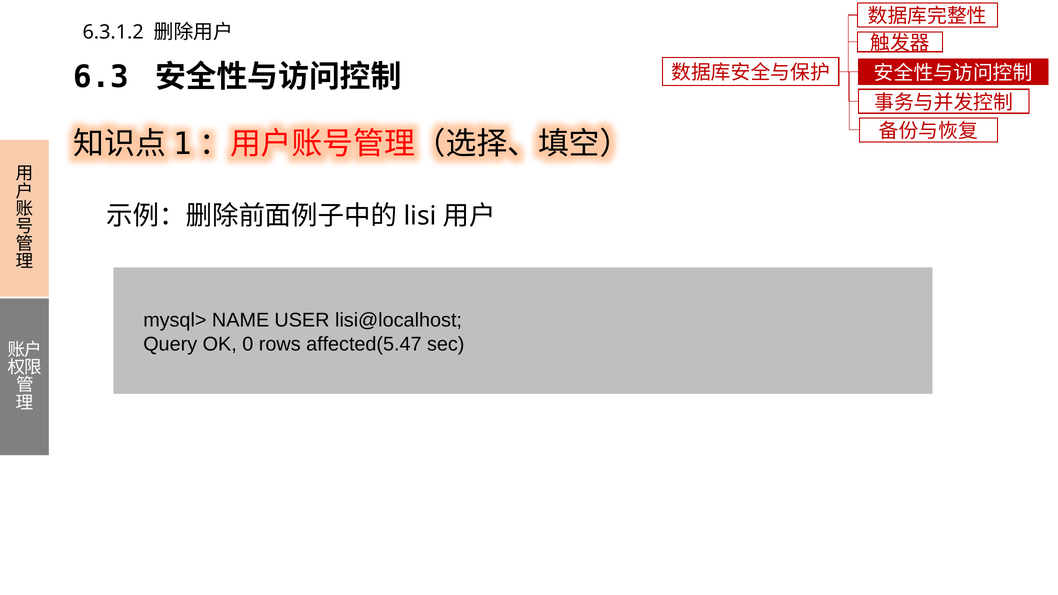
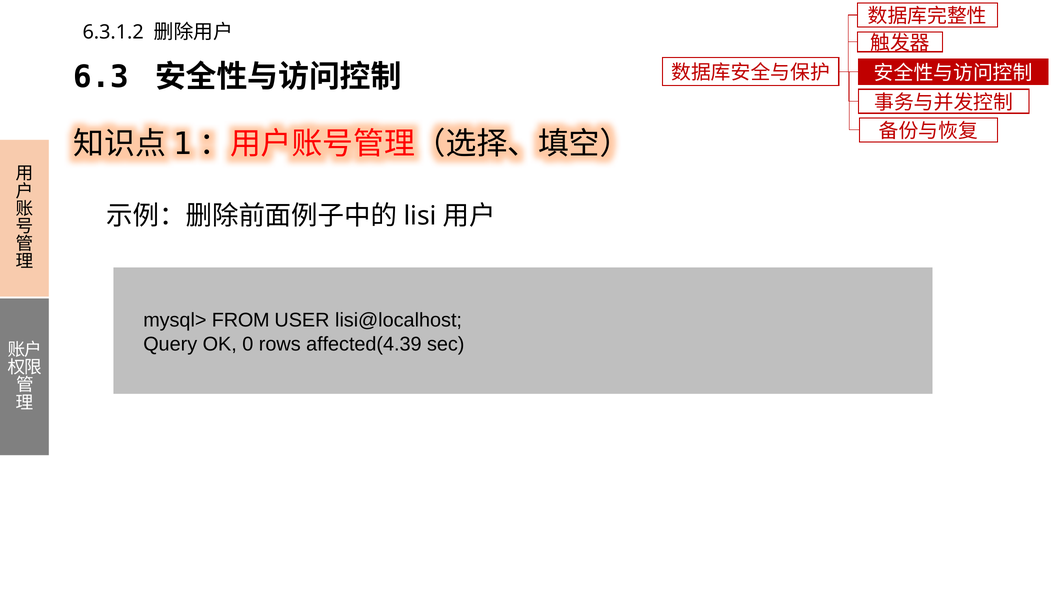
NAME: NAME -> FROM (241, 320)
affected(5.47: affected(5.47 -> affected(4.39 (364, 344)
